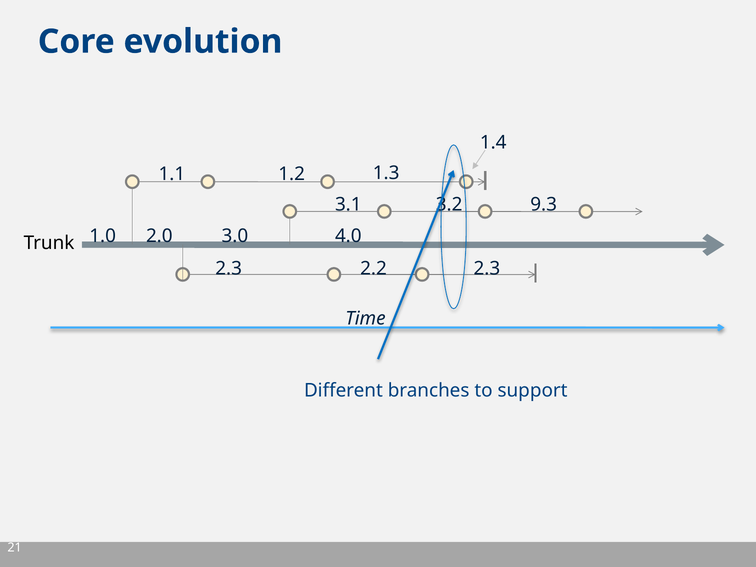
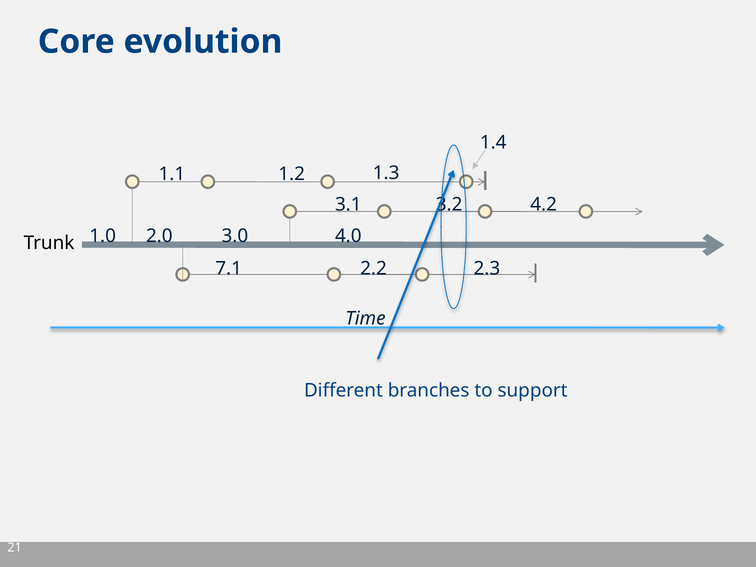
9.3: 9.3 -> 4.2 (544, 204)
2.3: 2.3 -> 7.1 (229, 268)
